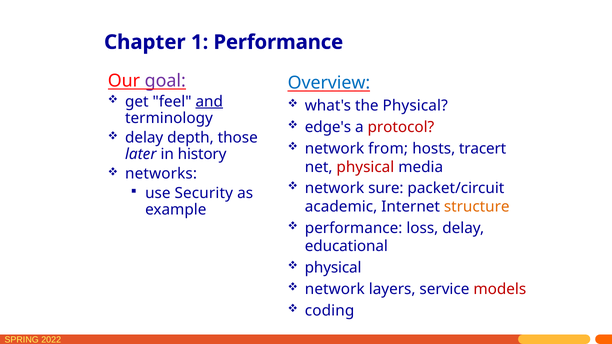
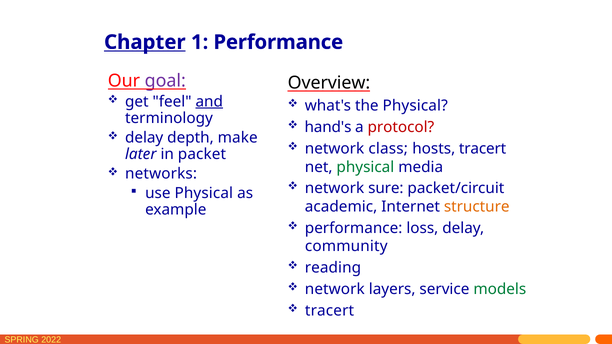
Chapter underline: none -> present (145, 42)
Overview colour: blue -> black (329, 83)
edge's: edge's -> hand's (328, 127)
those: those -> make (238, 138)
from: from -> class (388, 149)
history: history -> packet (202, 154)
physical colour: red -> green (365, 167)
use Security: Security -> Physical (204, 193)
educational: educational -> community (346, 247)
physical: physical -> reading (333, 268)
models colour: red -> green (500, 289)
coding: coding -> tracert (330, 311)
